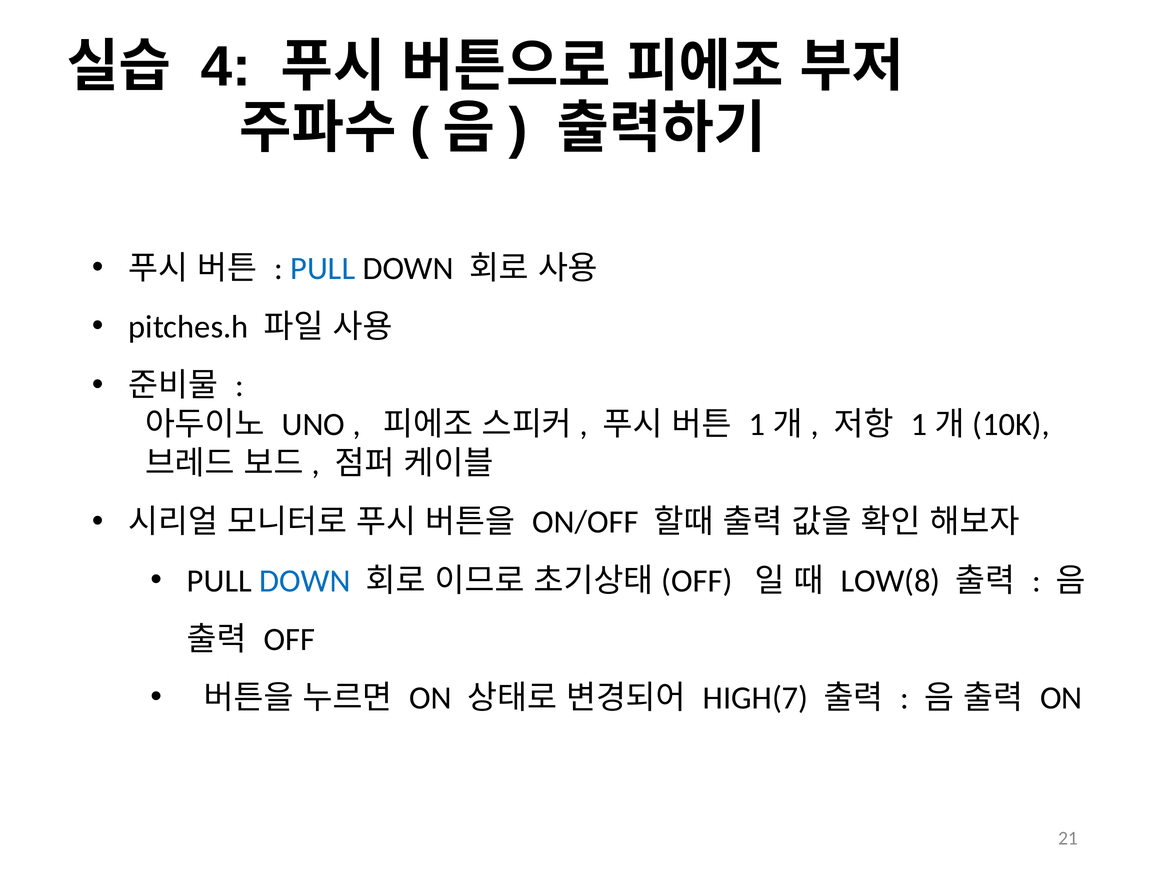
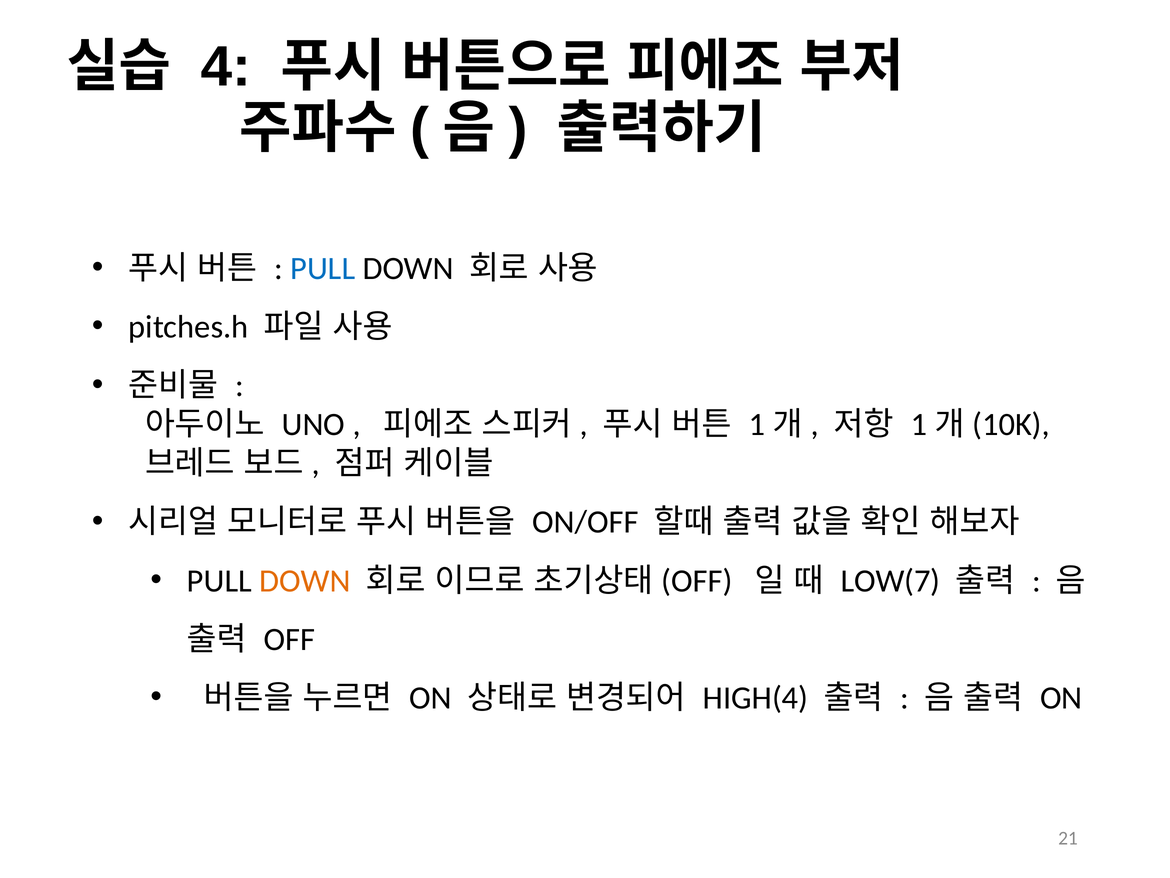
DOWN colour: blue -> orange (305, 580)
LOW(8: LOW(8 -> LOW(7 (890, 580)
HIGH(7: HIGH(7 -> HIGH(4 (756, 697)
